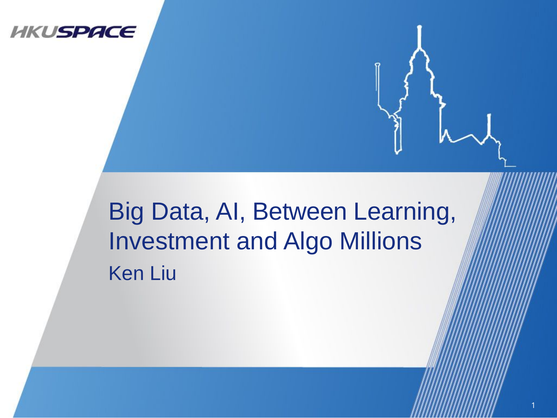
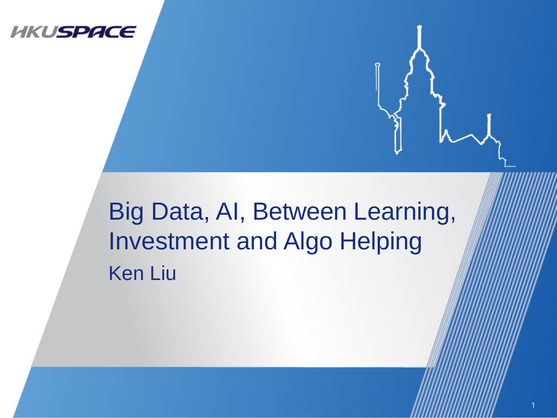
Millions: Millions -> Helping (381, 241)
